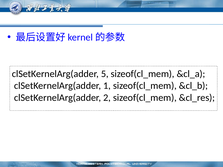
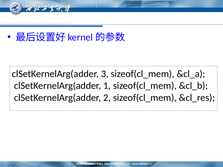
5: 5 -> 3 (105, 74)
